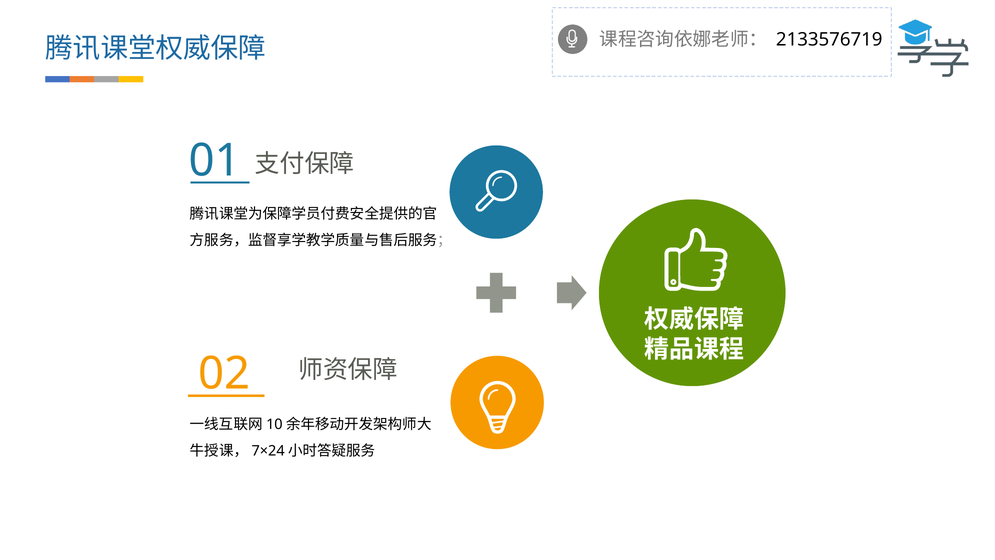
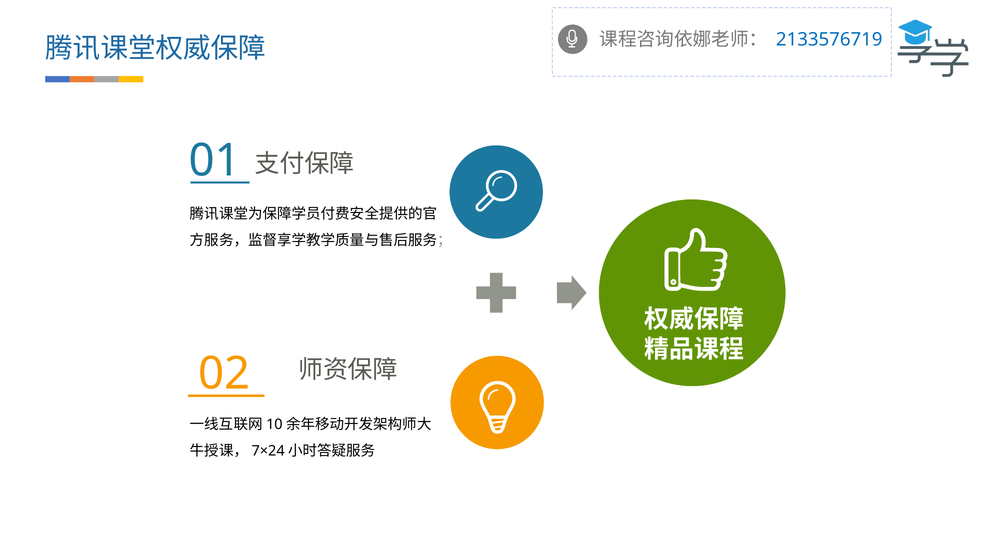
2133576719 colour: black -> blue (829, 39)
